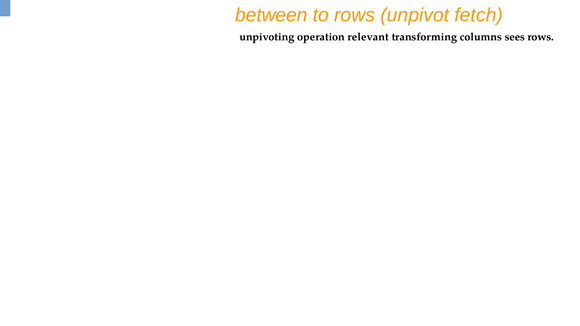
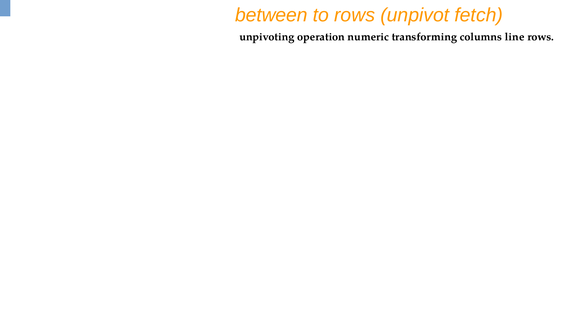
relevant: relevant -> numeric (368, 37)
sees: sees -> line (515, 37)
